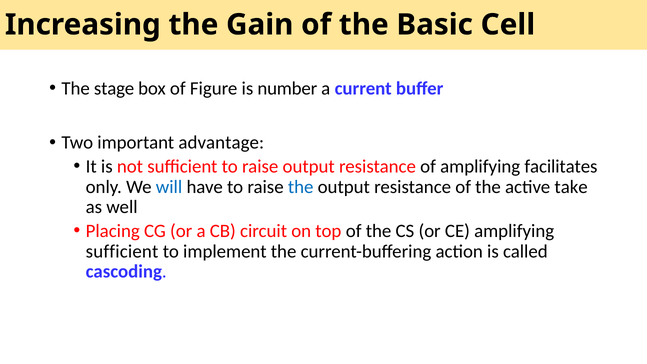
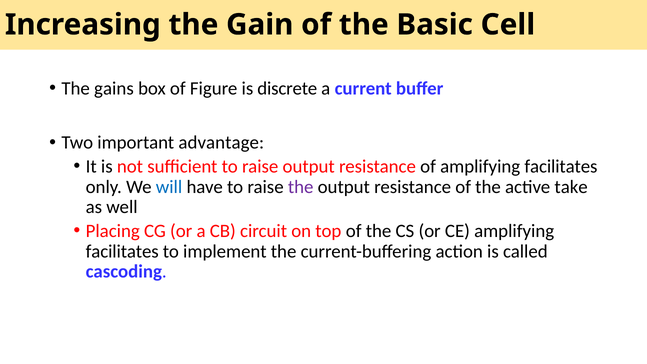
stage: stage -> gains (114, 88)
number: number -> discrete (287, 88)
the colour: blue -> purple (301, 187)
sufficient: sufficient -> facilitates (122, 251)
